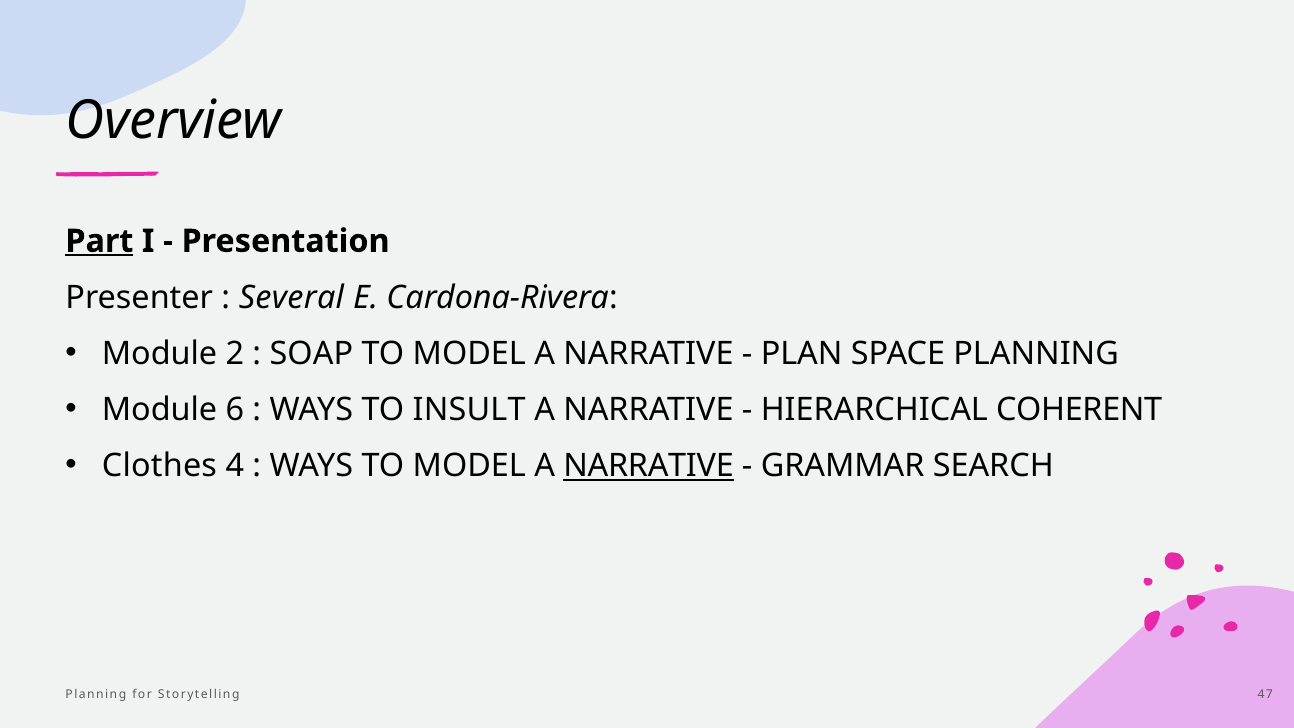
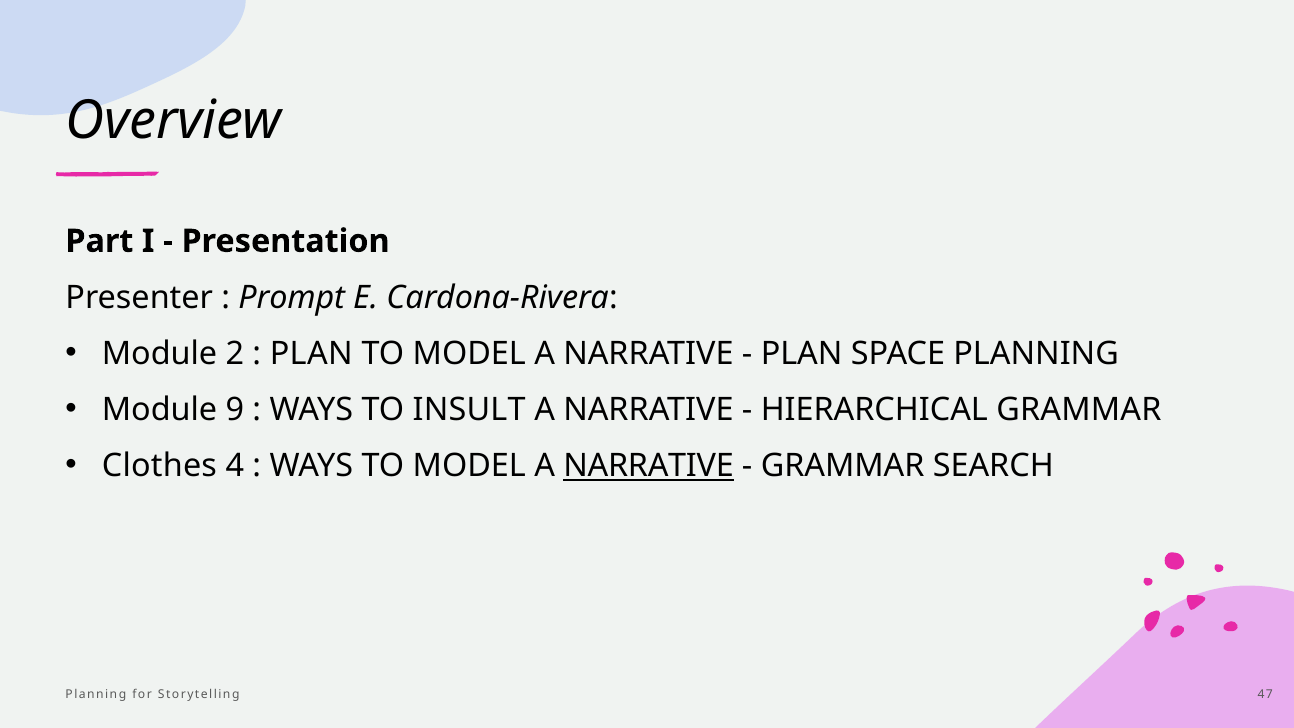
Part underline: present -> none (99, 241)
Several: Several -> Prompt (292, 297)
SOAP: SOAP -> PLAN (311, 353)
6: 6 -> 9 (235, 410)
HIERARCHICAL COHERENT: COHERENT -> GRAMMAR (1079, 410)
